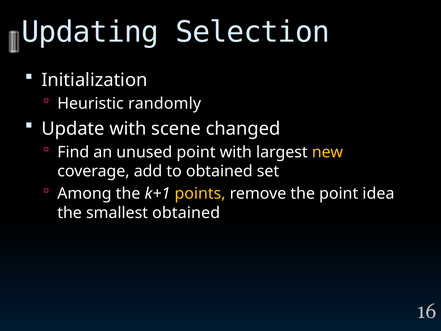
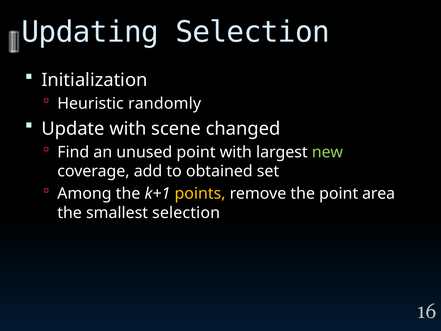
new colour: yellow -> light green (327, 152)
idea: idea -> area (379, 194)
smallest obtained: obtained -> selection (186, 213)
